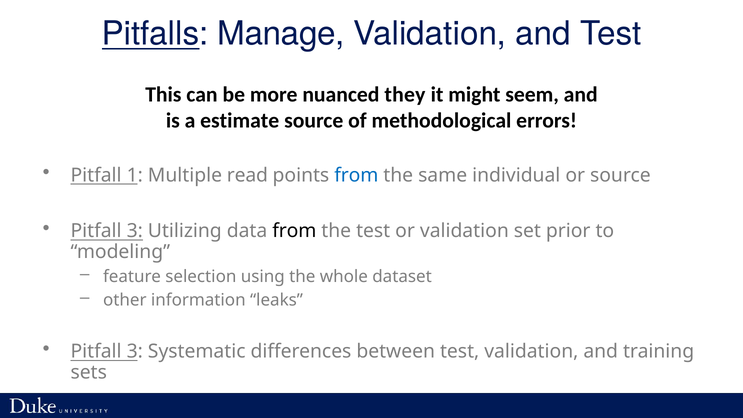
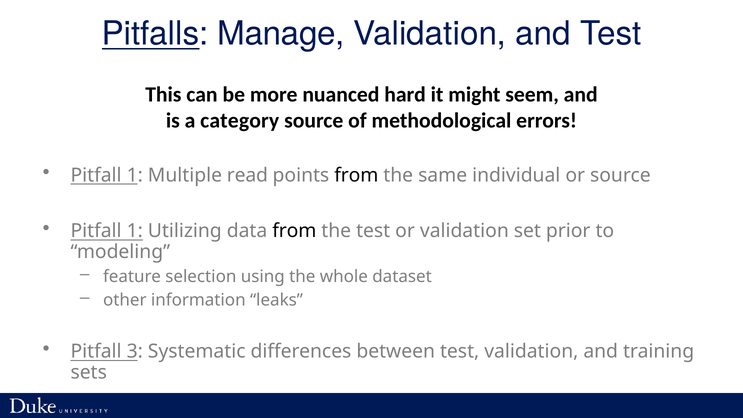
they: they -> hard (405, 95)
estimate: estimate -> category (240, 121)
from colour: blue -> black (356, 175)
3: 3 -> 1 (135, 231)
